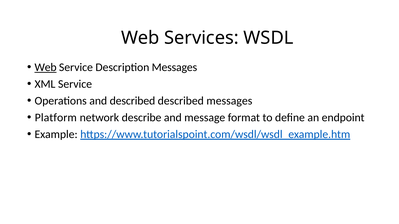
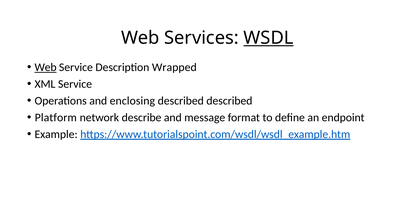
WSDL underline: none -> present (268, 38)
Description Messages: Messages -> Wrapped (174, 67)
and described: described -> enclosing (132, 101)
described messages: messages -> described (229, 101)
